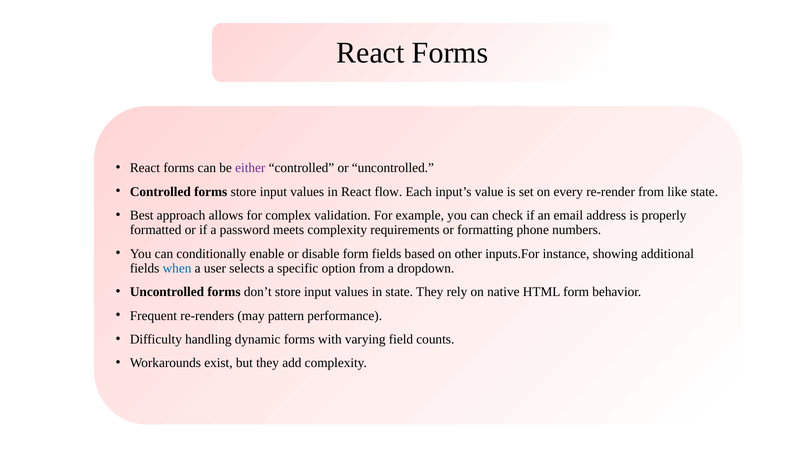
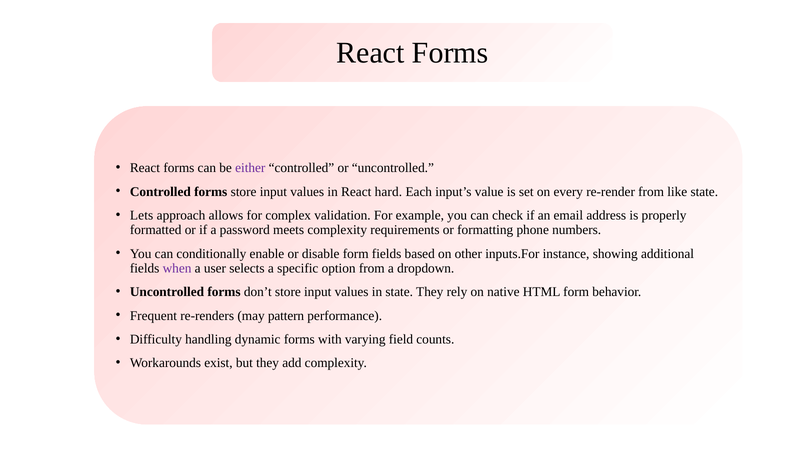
flow: flow -> hard (388, 191)
Best: Best -> Lets (142, 215)
when colour: blue -> purple (177, 268)
